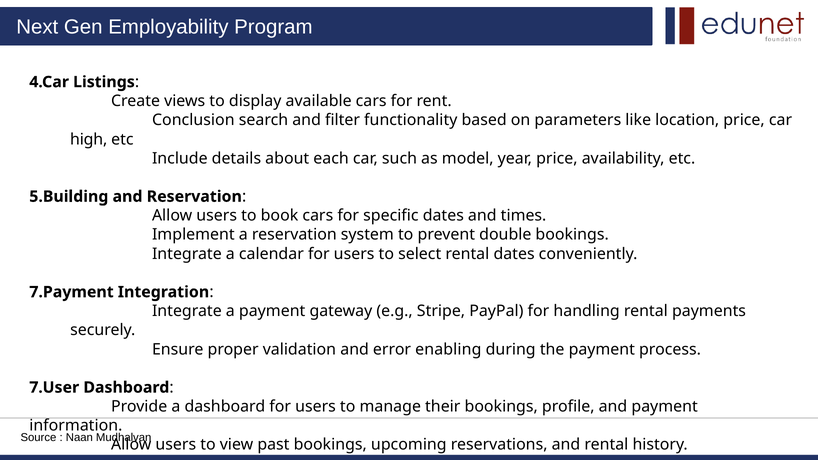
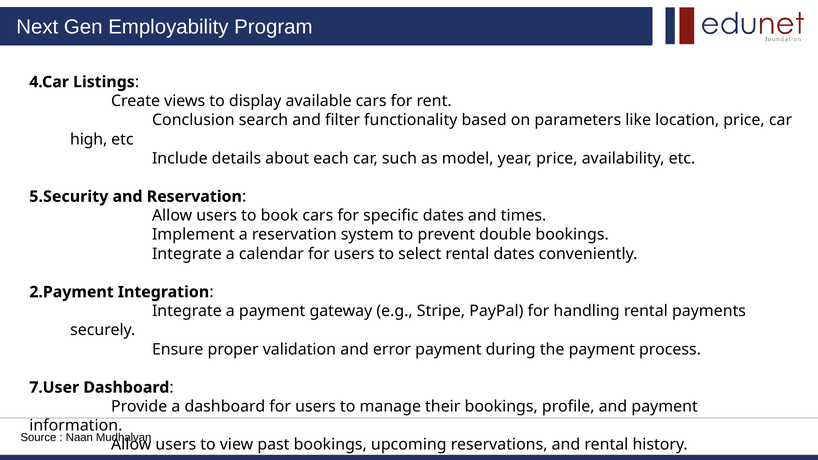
5.Building: 5.Building -> 5.Security (69, 197)
7.Payment: 7.Payment -> 2.Payment (72, 292)
error enabling: enabling -> payment (448, 349)
